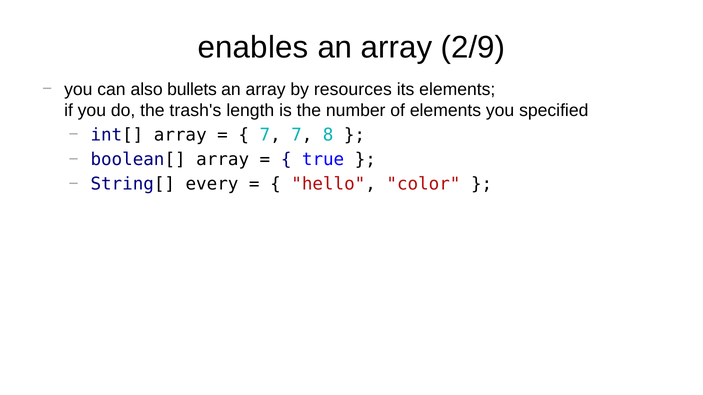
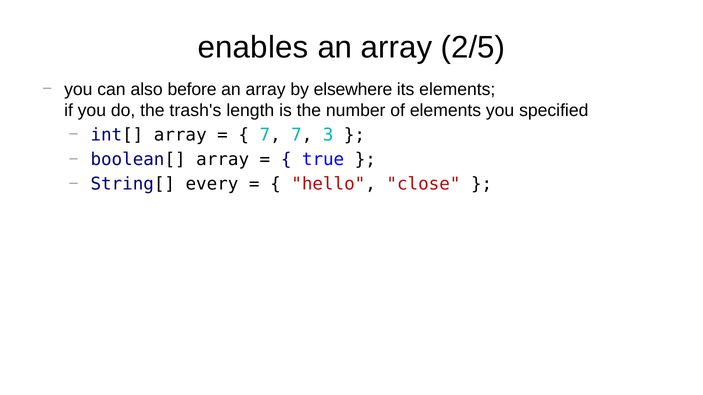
2/9: 2/9 -> 2/5 (473, 47)
bullets: bullets -> before (192, 89)
resources: resources -> elsewhere (353, 89)
8: 8 -> 3 (328, 135)
color: color -> close (423, 184)
